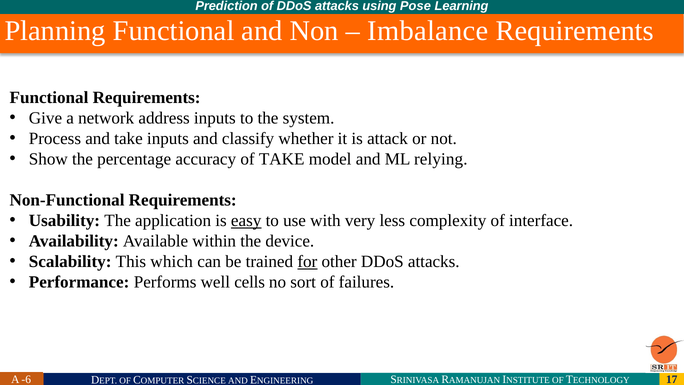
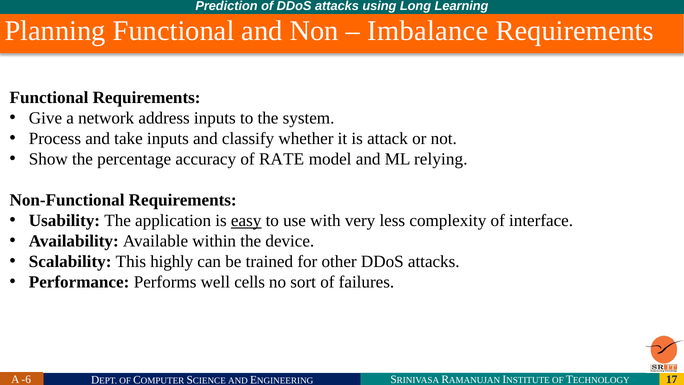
Pose: Pose -> Long (415, 6)
of TAKE: TAKE -> RATE (282, 159)
which: which -> highly (172, 261)
for underline: present -> none (307, 261)
